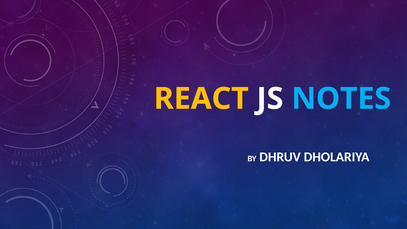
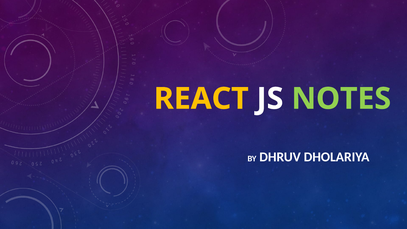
NOTES colour: light blue -> light green (341, 99)
